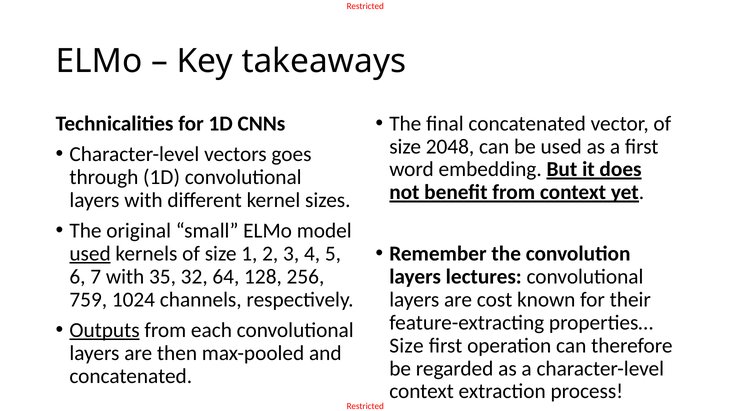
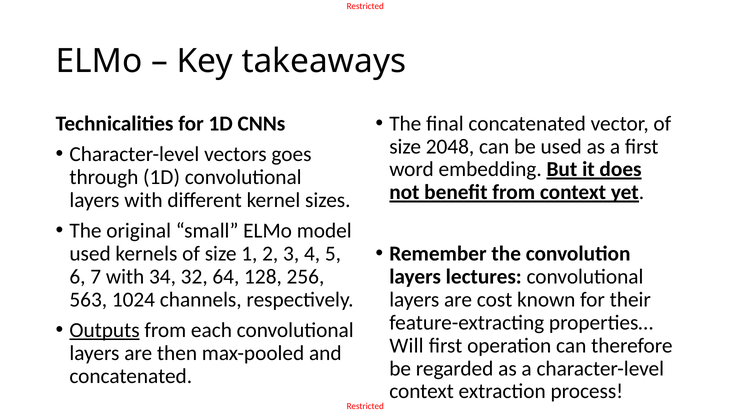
used underline: present -> none (90, 254)
35: 35 -> 34 (163, 277)
759: 759 -> 563 (88, 300)
Size: Size -> Will (407, 346)
